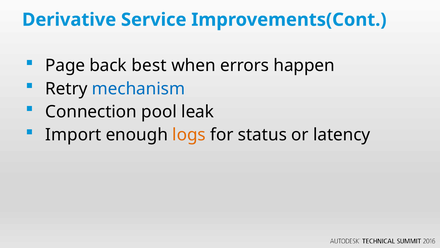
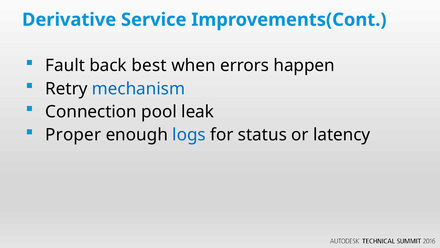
Page: Page -> Fault (65, 65)
Import: Import -> Proper (73, 135)
logs colour: orange -> blue (189, 135)
